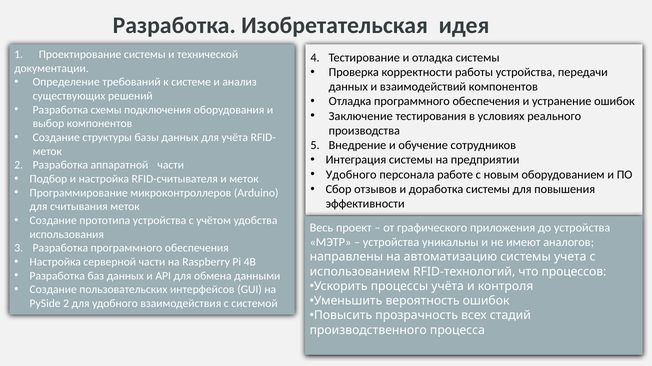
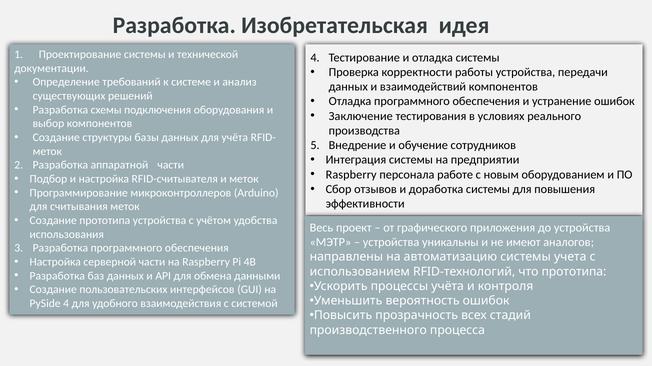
Удобного: Удобного -> Raspberry (351, 175)
что процессов: процессов -> прототипа (574, 272)
PySide 2: 2 -> 4 (66, 304)
